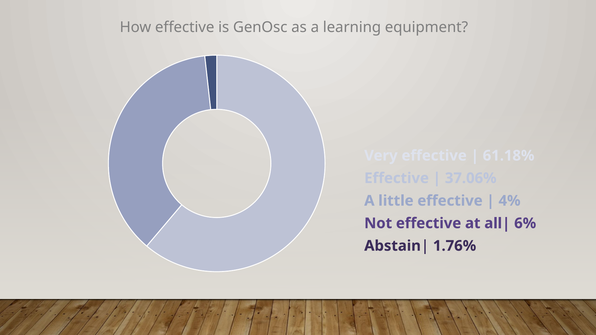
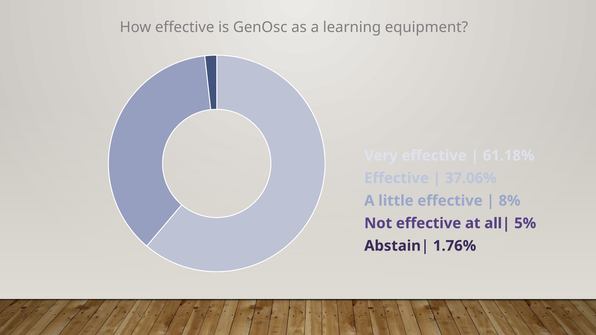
4%: 4% -> 8% (510, 201)
6%: 6% -> 5% (525, 223)
